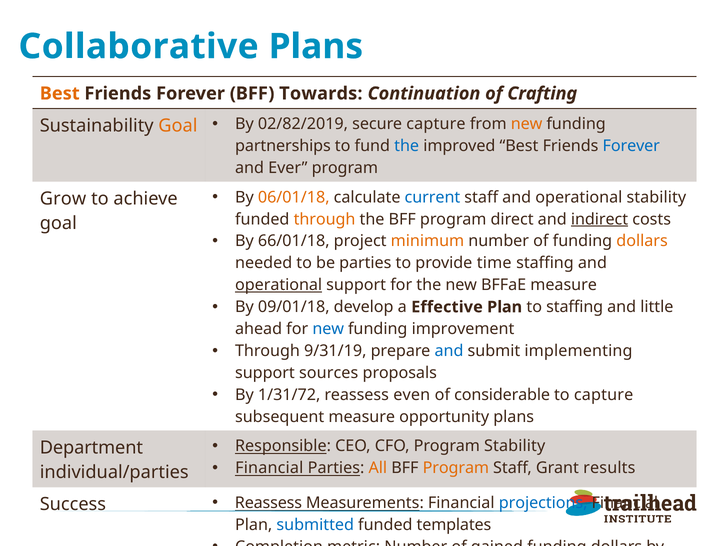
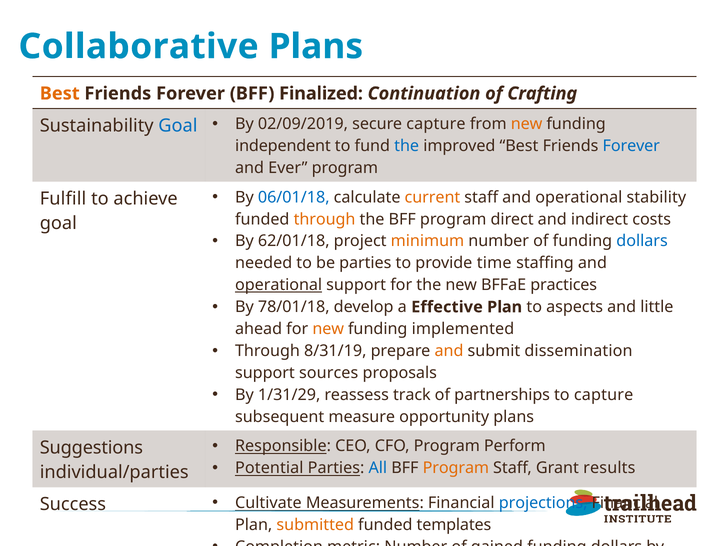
Towards: Towards -> Finalized (321, 93)
Goal colour: orange -> blue (178, 126)
02/82/2019: 02/82/2019 -> 02/09/2019 (303, 124)
partnerships: partnerships -> independent (283, 146)
06/01/18 colour: orange -> blue (294, 197)
current colour: blue -> orange (432, 197)
Grow: Grow -> Fulfill (63, 199)
indirect underline: present -> none (600, 219)
66/01/18: 66/01/18 -> 62/01/18 (294, 241)
dollars colour: orange -> blue (642, 241)
BFFaE measure: measure -> practices (564, 285)
09/01/18: 09/01/18 -> 78/01/18 (294, 307)
to staffing: staffing -> aspects (575, 307)
new colour: blue -> orange (328, 329)
improvement: improvement -> implemented (463, 329)
9/31/19: 9/31/19 -> 8/31/19 (335, 351)
and colour: blue -> orange (449, 351)
implementing: implementing -> dissemination (579, 351)
1/31/72: 1/31/72 -> 1/31/29 (289, 395)
even: even -> track (412, 395)
considerable: considerable -> partnerships (502, 395)
Program Stability: Stability -> Perform (515, 446)
Department: Department -> Suggestions (91, 448)
Financial: Financial -> Potential (269, 468)
All colour: orange -> blue (378, 468)
Reassess: Reassess -> Cultivate (268, 503)
submitted colour: blue -> orange (315, 525)
